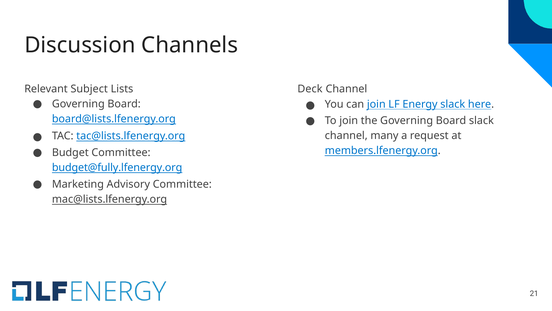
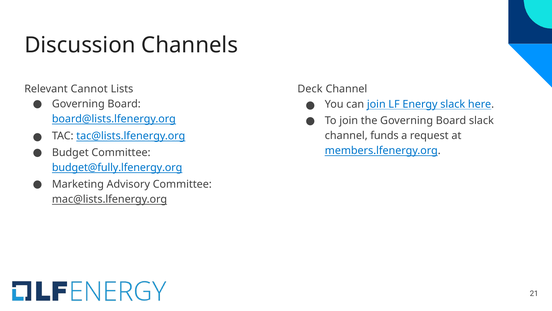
Subject: Subject -> Cannot (89, 89)
many: many -> funds (384, 135)
